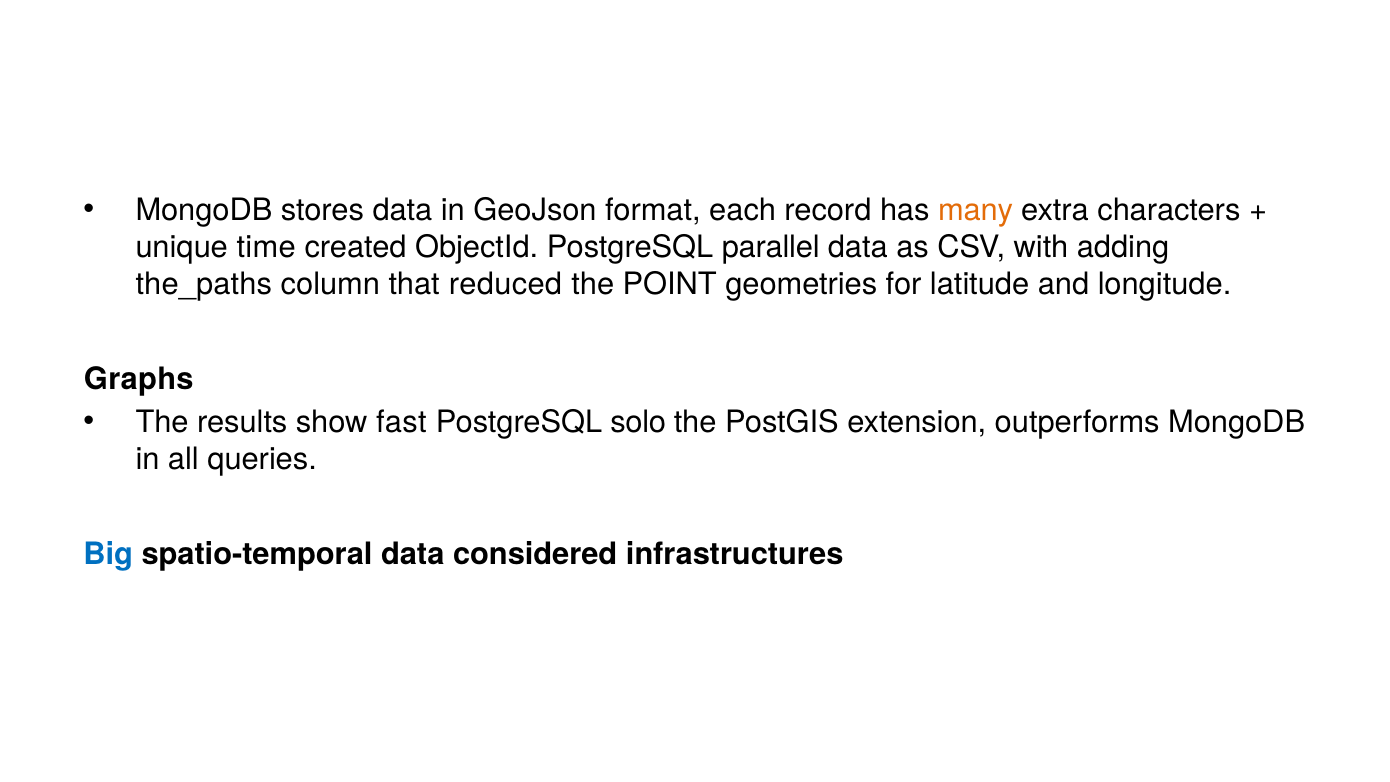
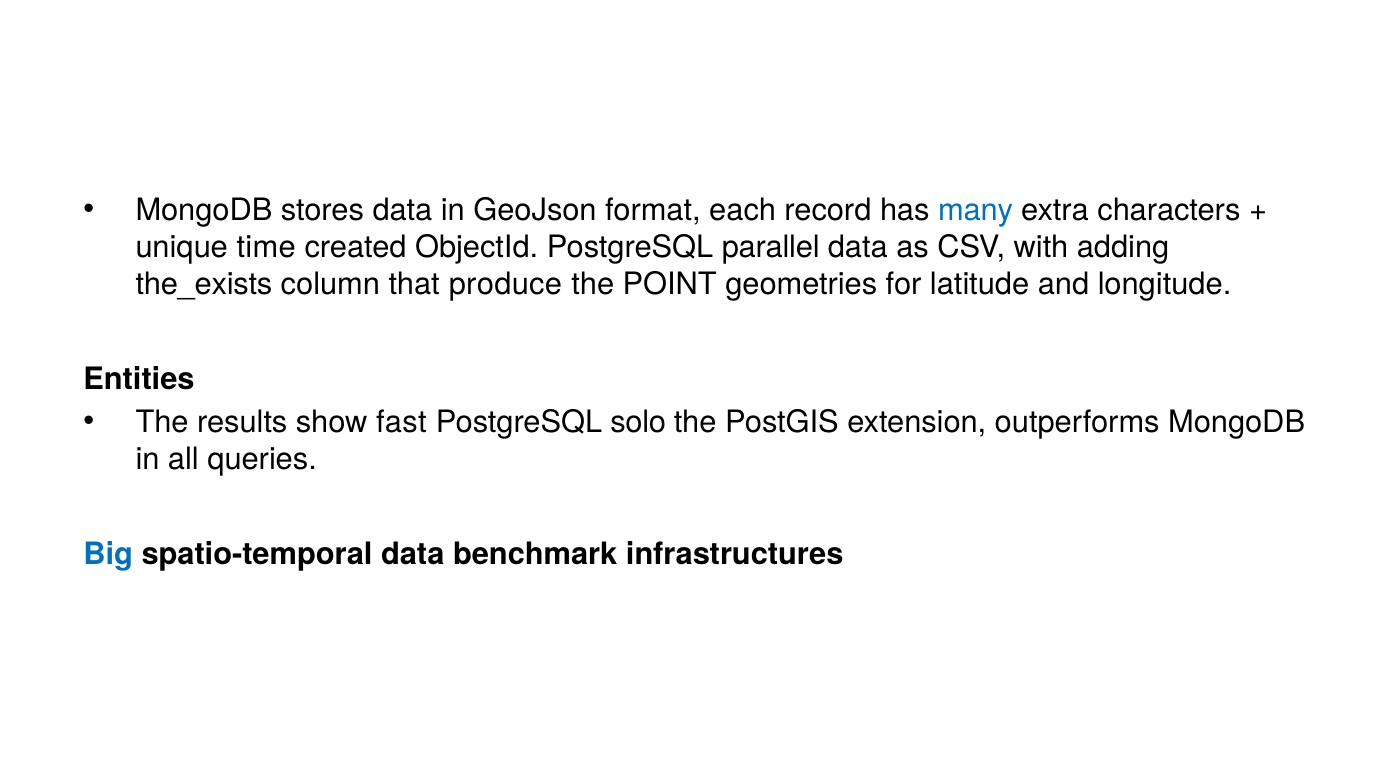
many colour: orange -> blue (976, 210)
the_paths: the_paths -> the_exists (204, 284)
reduced: reduced -> produce (505, 284)
Graphs: Graphs -> Entities (139, 379)
considered: considered -> benchmark (535, 554)
